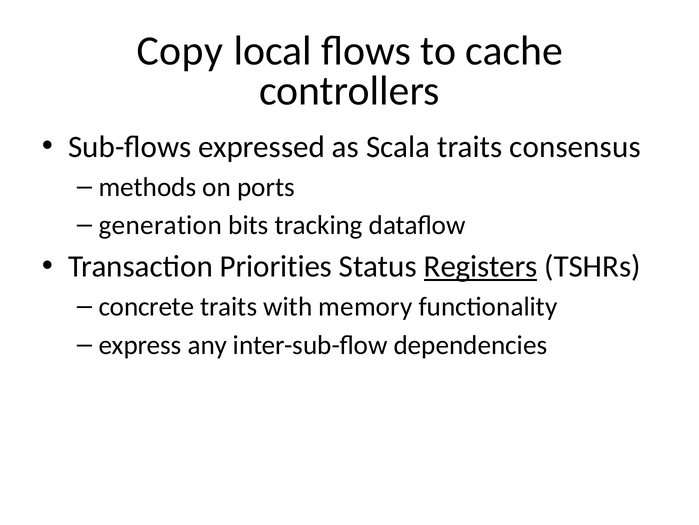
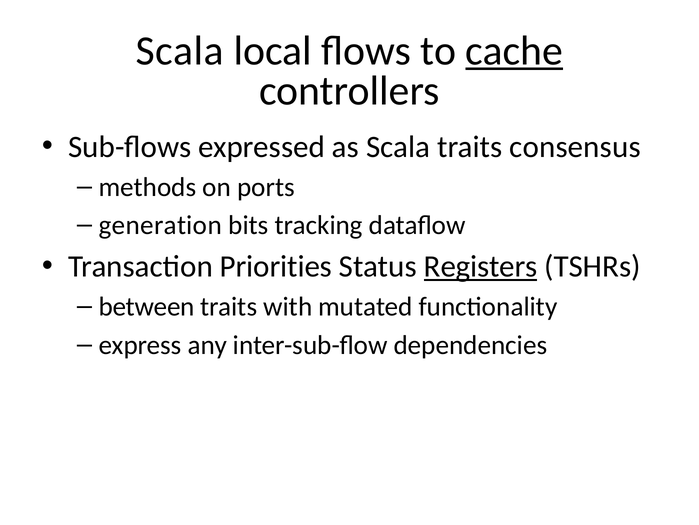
Copy: Copy -> Scala (180, 51)
cache underline: none -> present (514, 51)
concrete: concrete -> between (147, 306)
memory: memory -> mutated (366, 306)
